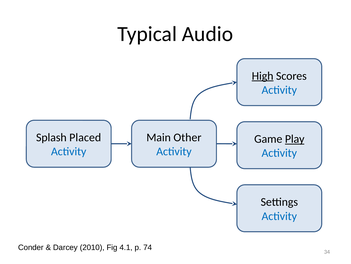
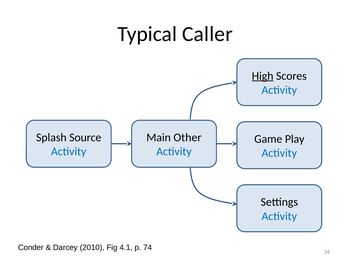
Audio: Audio -> Caller (207, 34)
Placed: Placed -> Source (85, 137)
Play underline: present -> none (295, 139)
